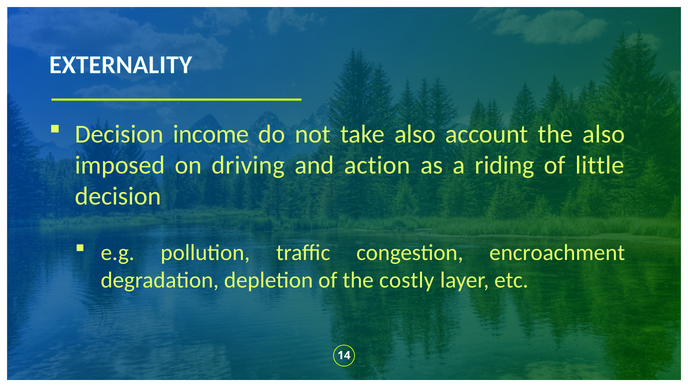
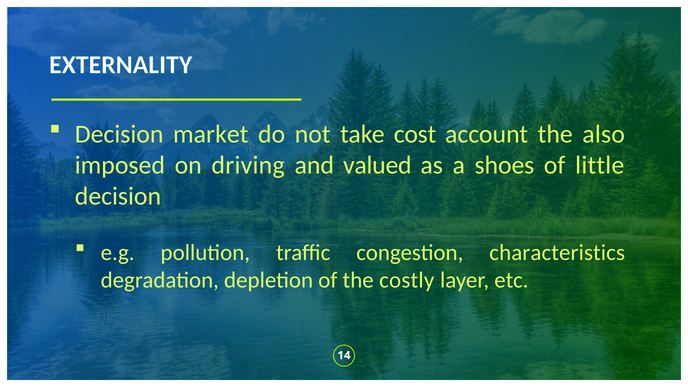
income: income -> market (211, 134)
take also: also -> cost (415, 134)
action: action -> valued (377, 165)
riding: riding -> shoes (504, 165)
encroachment: encroachment -> characteristics (557, 253)
